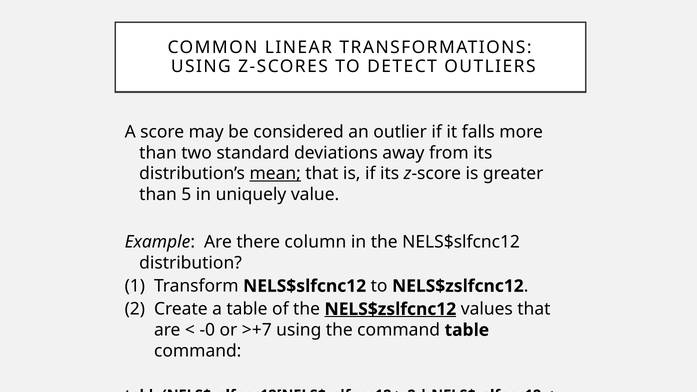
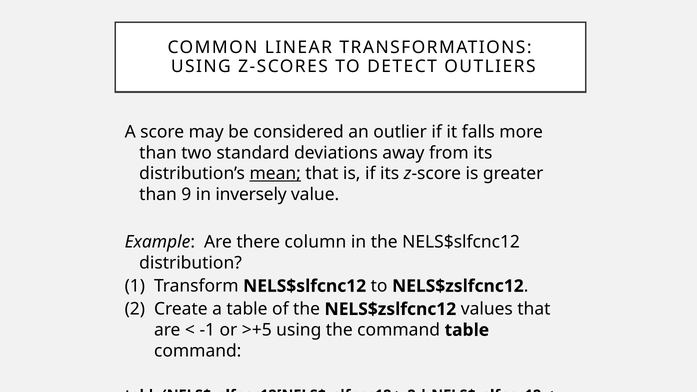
5: 5 -> 9 (186, 195)
uniquely: uniquely -> inversely (251, 195)
NELS$zslfcnc12 underline: present -> none (390, 309)
-0: -0 -> -1 (207, 330)
>+7: >+7 -> >+5 (257, 330)
